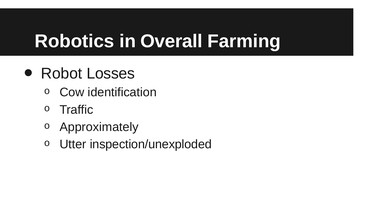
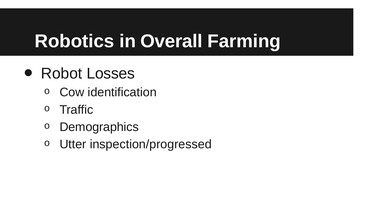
Approximately: Approximately -> Demographics (99, 127)
inspection/unexploded: inspection/unexploded -> inspection/progressed (151, 145)
